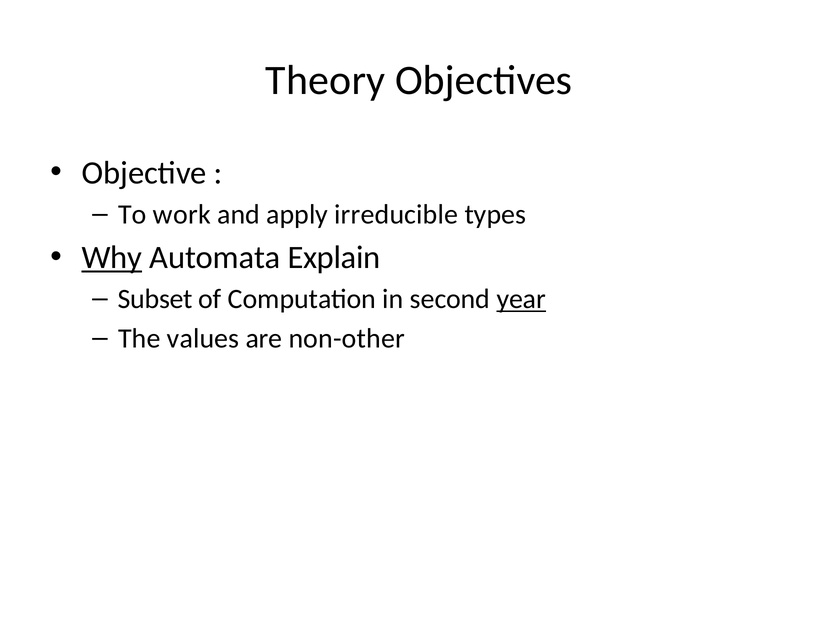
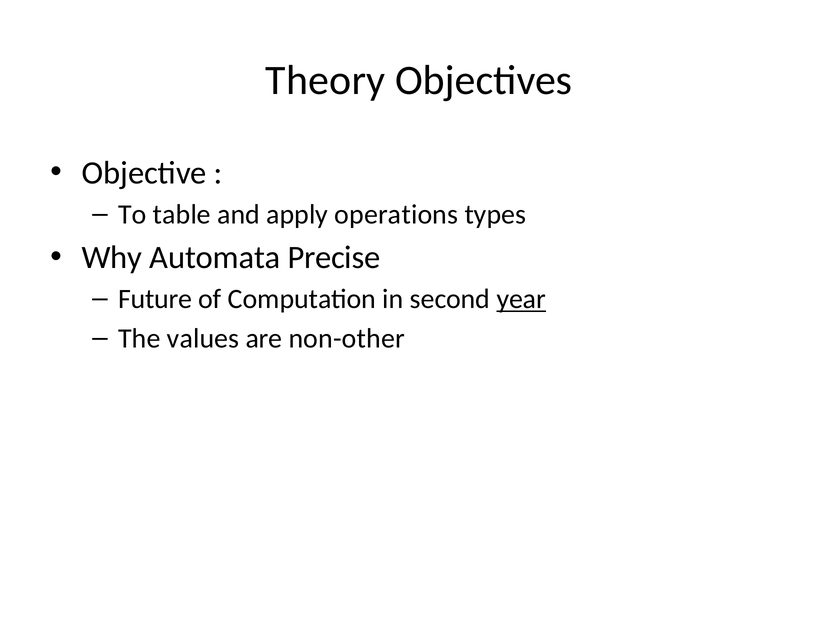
work: work -> table (182, 214)
irreducible: irreducible -> operations (396, 214)
Why underline: present -> none (112, 257)
Explain: Explain -> Precise (334, 257)
Subset: Subset -> Future (155, 299)
